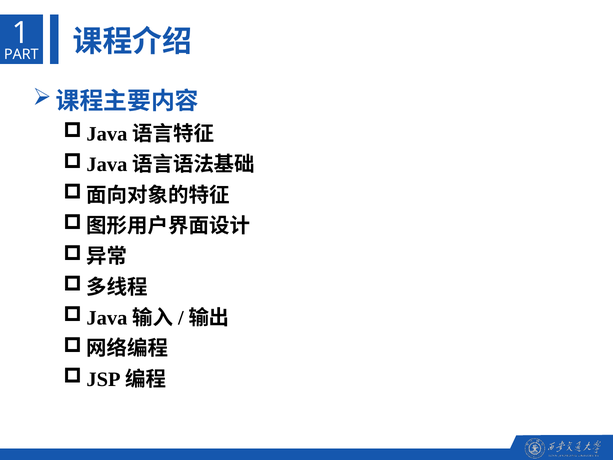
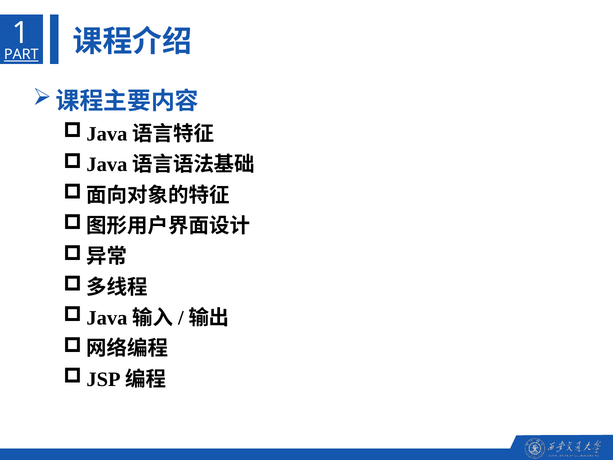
PART underline: none -> present (21, 55)
